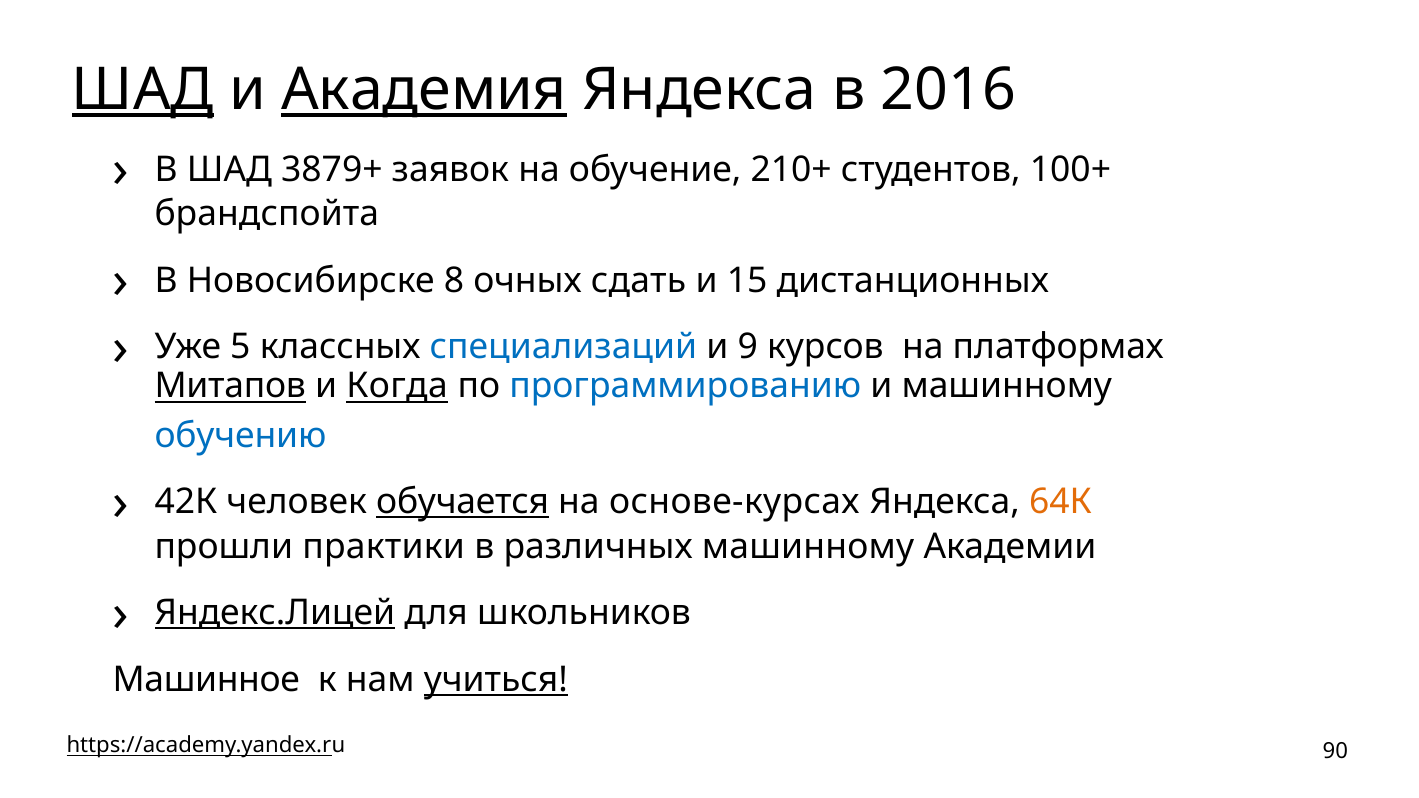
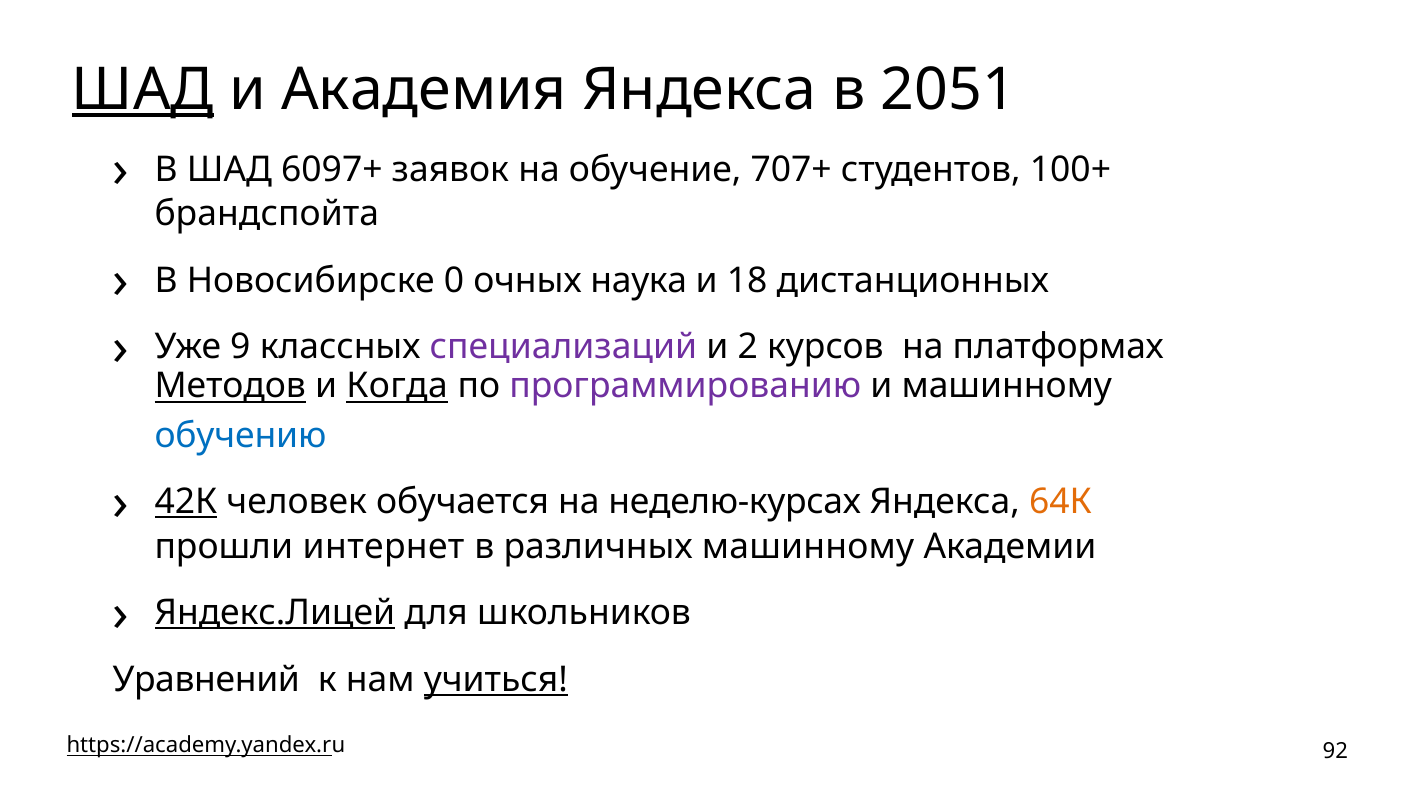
Академия underline: present -> none (424, 90)
2016: 2016 -> 2051 (949, 90)
3879+: 3879+ -> 6097+ (332, 170)
210+: 210+ -> 707+ (791, 170)
8: 8 -> 0 (454, 281)
сдать: сдать -> наука (639, 281)
15: 15 -> 18 (747, 281)
5: 5 -> 9 (240, 347)
специализаций colour: blue -> purple (563, 347)
9: 9 -> 2 (748, 347)
Митапов: Митапов -> Методов (230, 386)
программированию colour: blue -> purple (685, 386)
42К underline: none -> present (186, 502)
обучается underline: present -> none (463, 502)
основе-курсах: основе-курсах -> неделю-курсах (735, 502)
практики: практики -> интернет (384, 547)
Машинное: Машинное -> Уравнений (206, 680)
90: 90 -> 92 (1335, 751)
